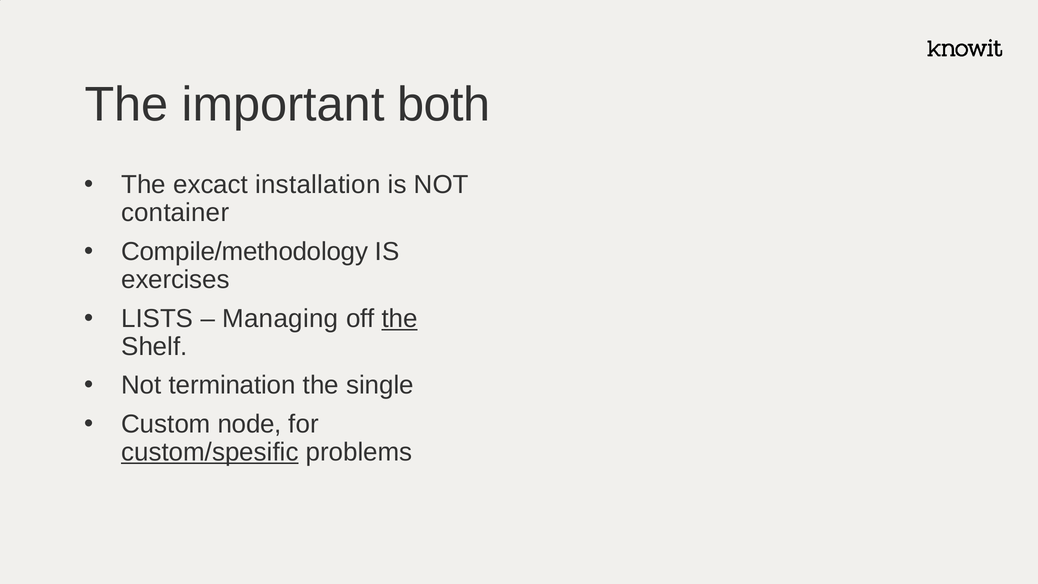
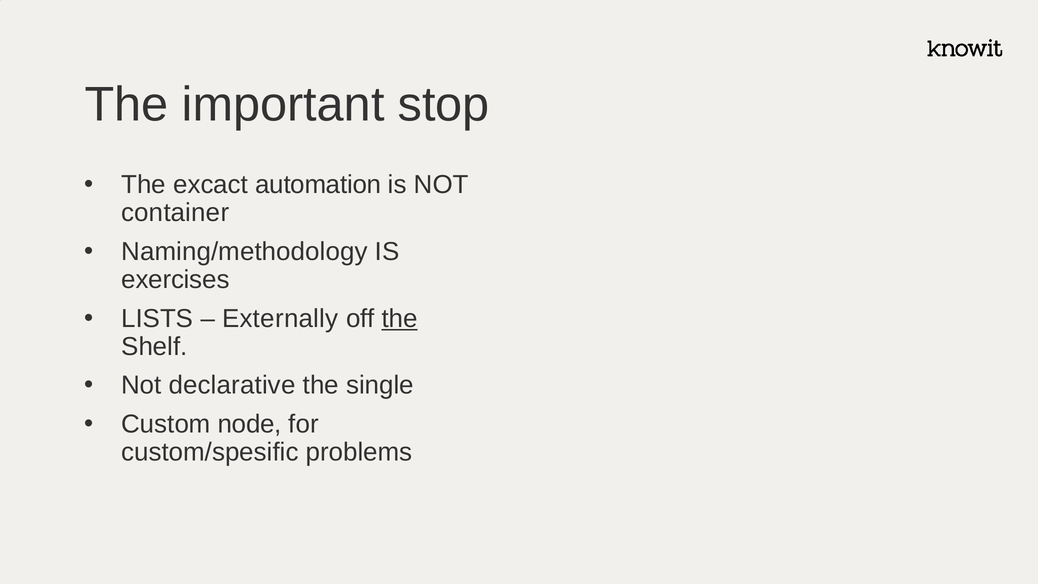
both: both -> stop (444, 105)
installation: installation -> automation (318, 185)
Compile/methodology: Compile/methodology -> Naming/methodology (244, 252)
Managing: Managing -> Externally (280, 318)
termination: termination -> declarative (232, 385)
custom/spesific underline: present -> none (210, 452)
